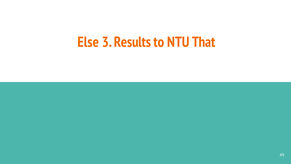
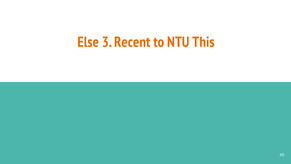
Results: Results -> Recent (132, 42)
That: That -> This (203, 42)
